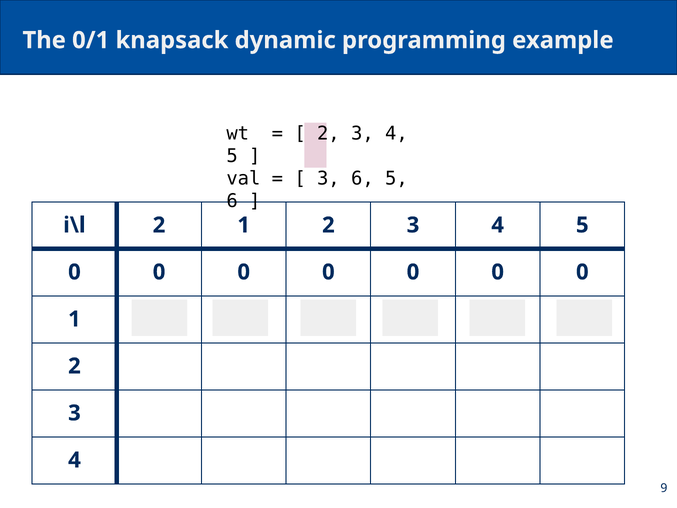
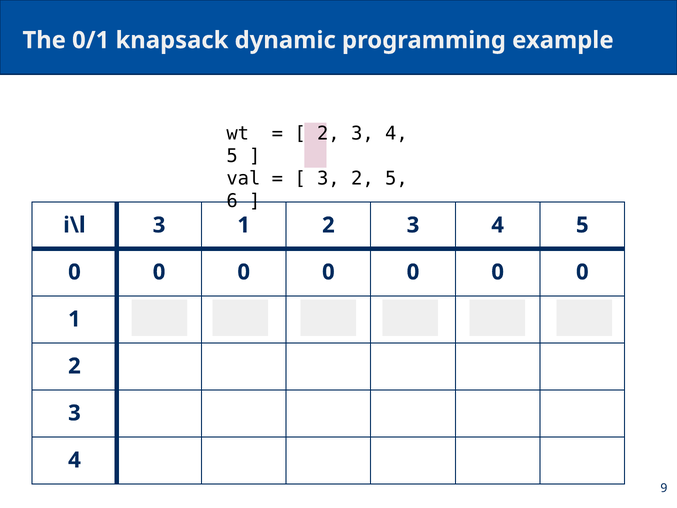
6: 6 -> 2 (362, 179)
i\l 2: 2 -> 3 (159, 225)
